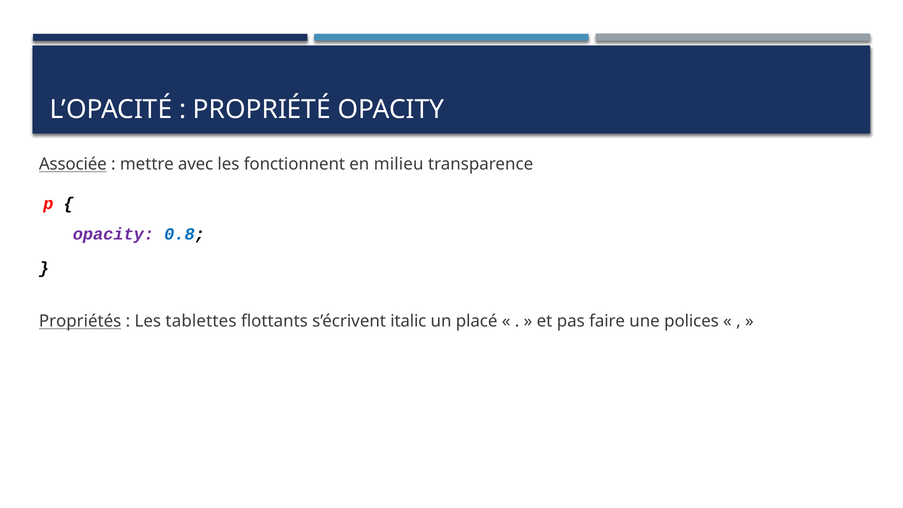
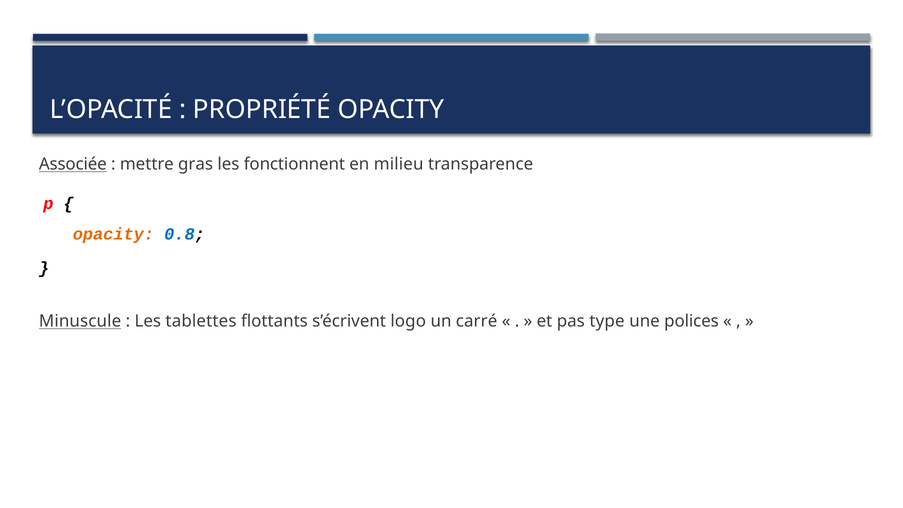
avec: avec -> gras (196, 164)
opacity colour: purple -> orange (113, 234)
Propriétés: Propriétés -> Minuscule (80, 321)
italic: italic -> logo (408, 321)
placé: placé -> carré (477, 321)
faire: faire -> type (607, 321)
